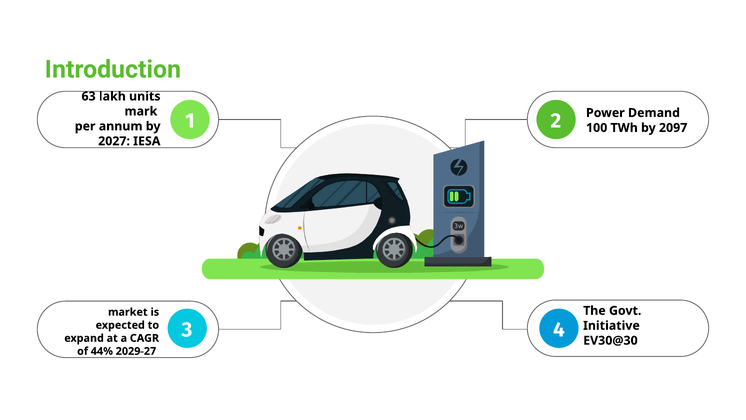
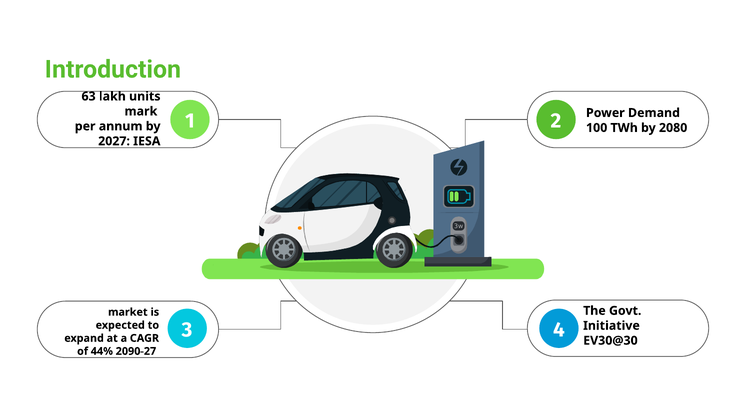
2097: 2097 -> 2080 (673, 128)
2029-27: 2029-27 -> 2090-27 (136, 351)
